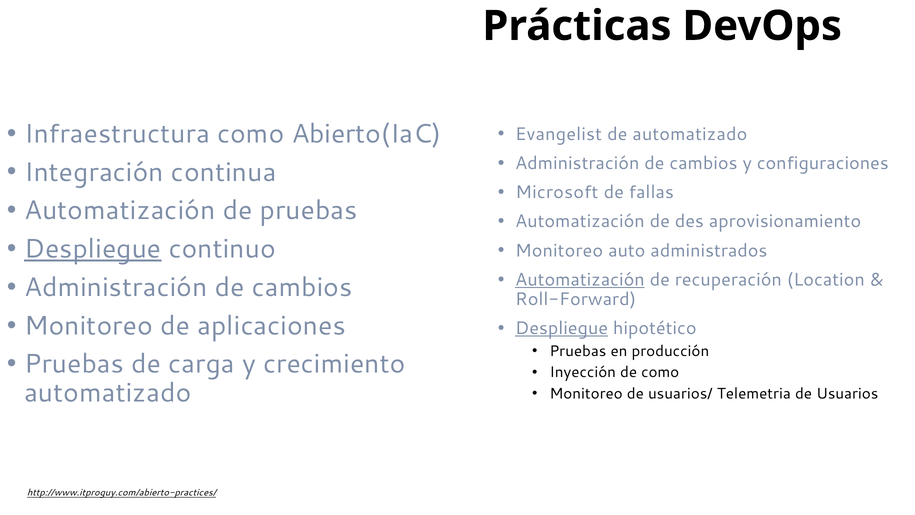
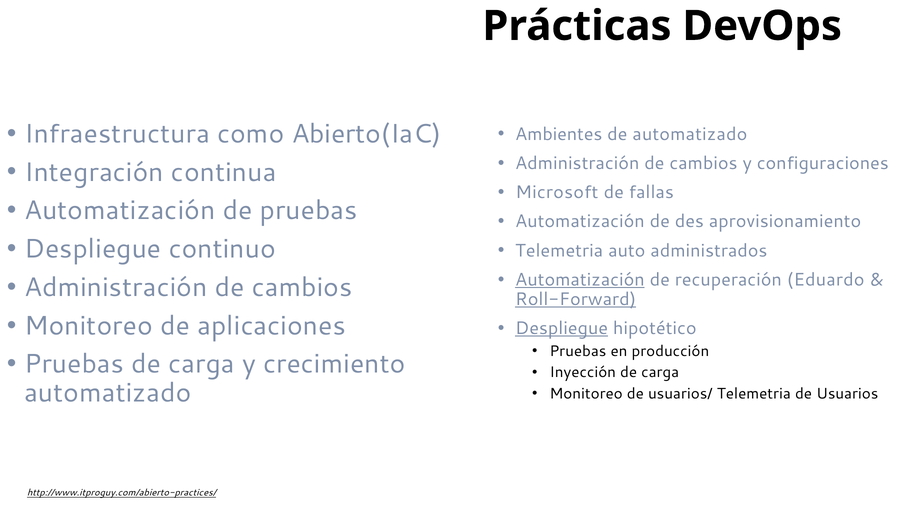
Evangelist: Evangelist -> Ambientes (559, 134)
Despliegue underline: present -> none (93, 249)
Monitoreo: Monitoreo -> Telemetria (559, 250)
Location: Location -> Eduardo (826, 280)
Roll-Forward underline: none -> present (576, 299)
Inyección de como: como -> carga (660, 372)
